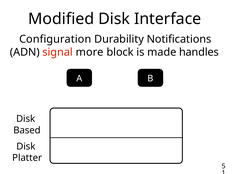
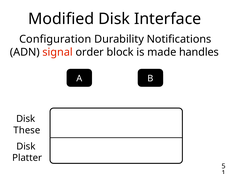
more: more -> order (90, 52)
Based: Based -> These (27, 130)
